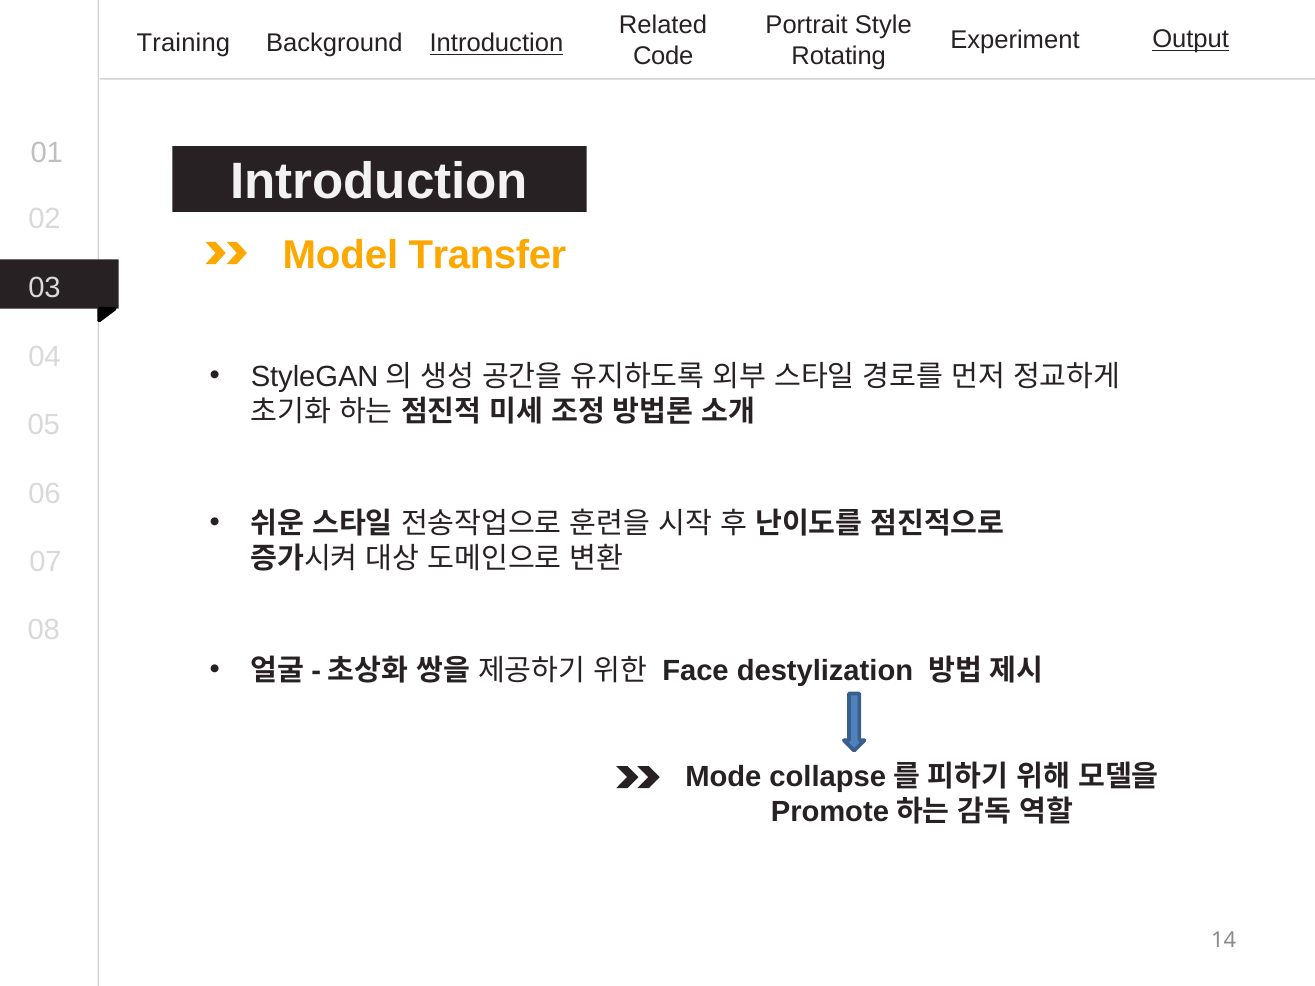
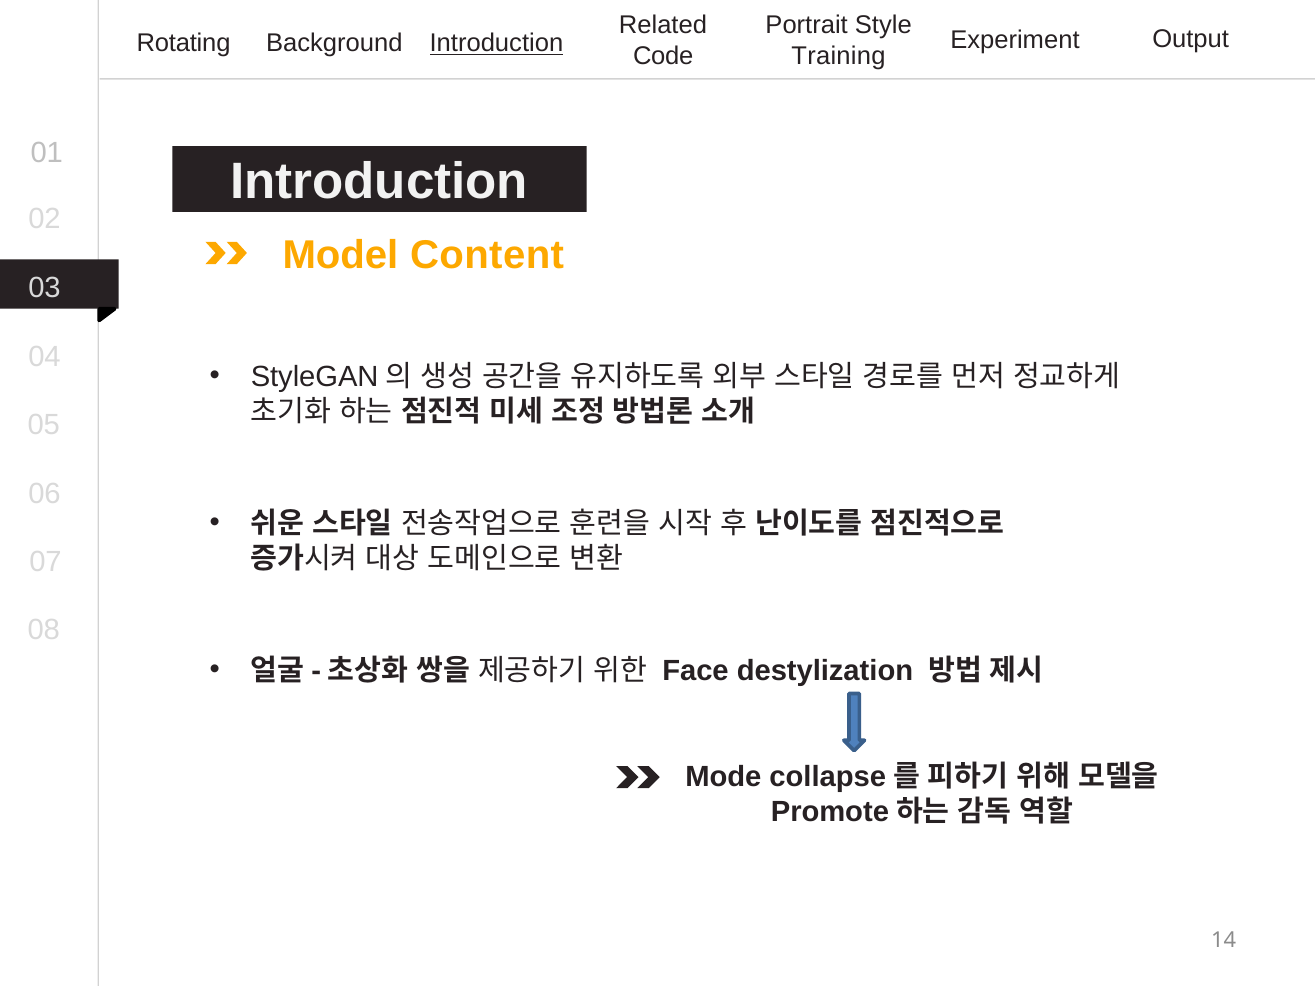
Output underline: present -> none (1191, 39)
Training: Training -> Rotating (184, 44)
Rotating: Rotating -> Training (839, 56)
Transfer: Transfer -> Content (487, 255)
